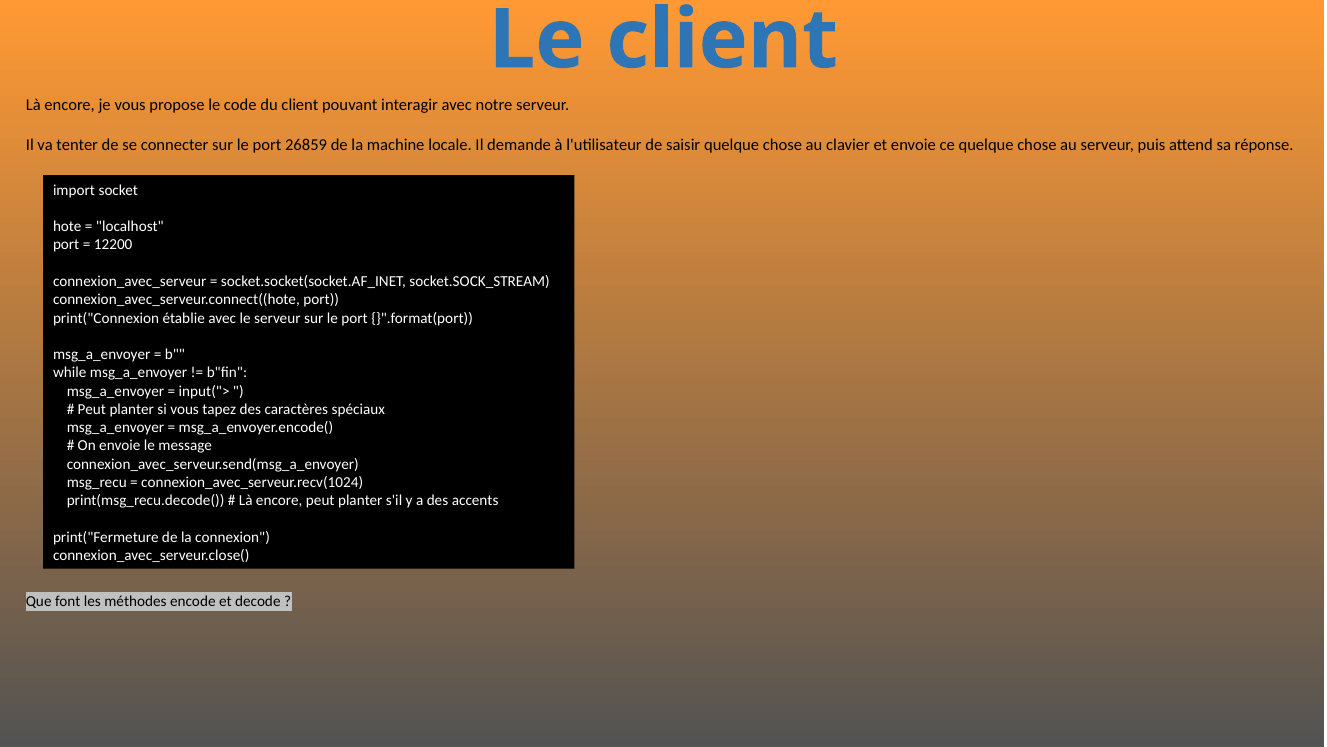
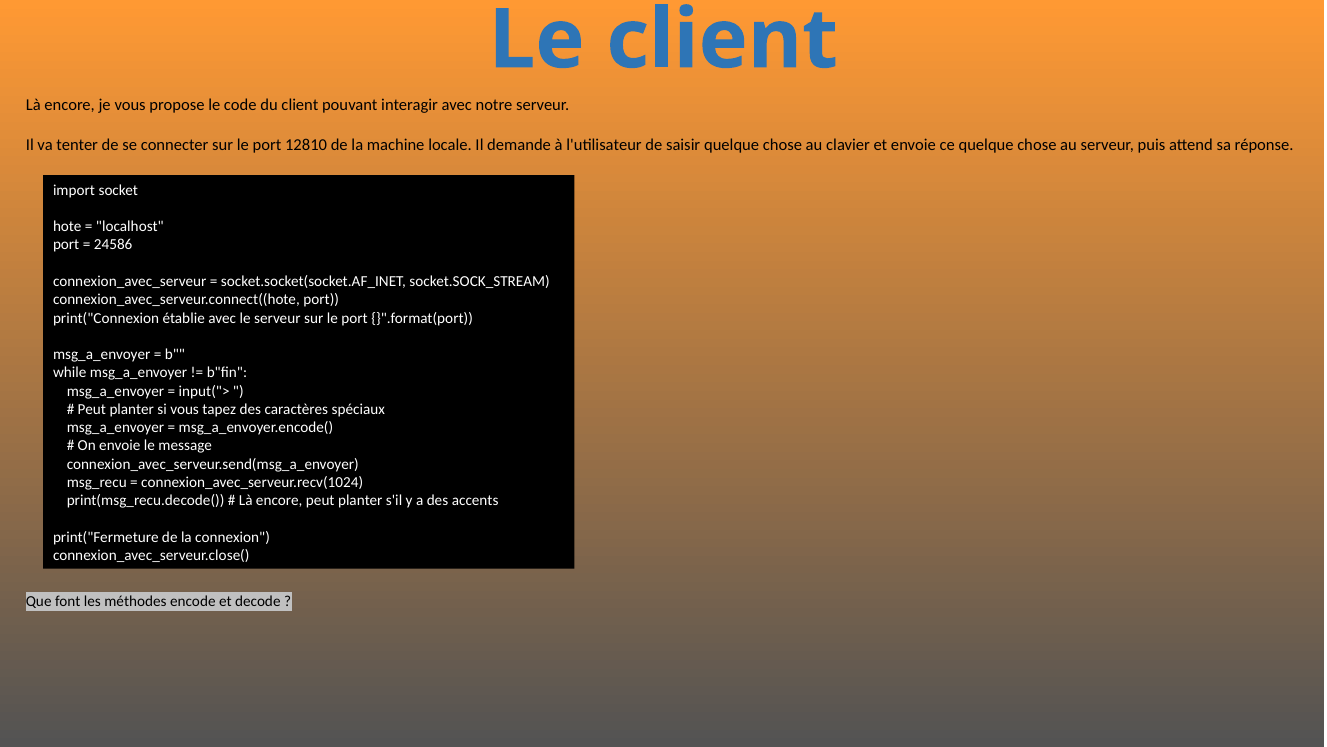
26859: 26859 -> 12810 (306, 145)
12200: 12200 -> 24586 (113, 245)
